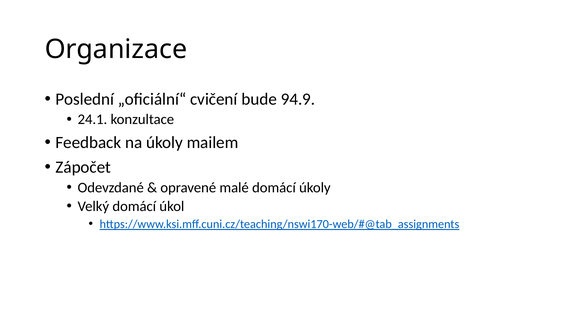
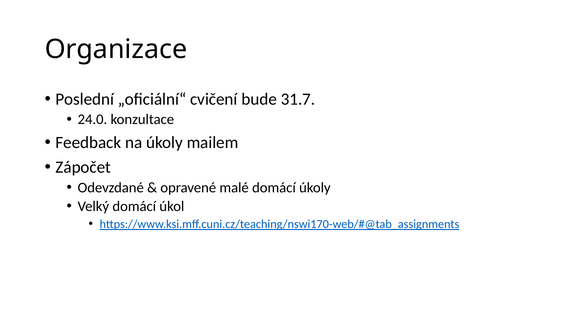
94.9: 94.9 -> 31.7 (298, 99)
24.1: 24.1 -> 24.0 (92, 119)
